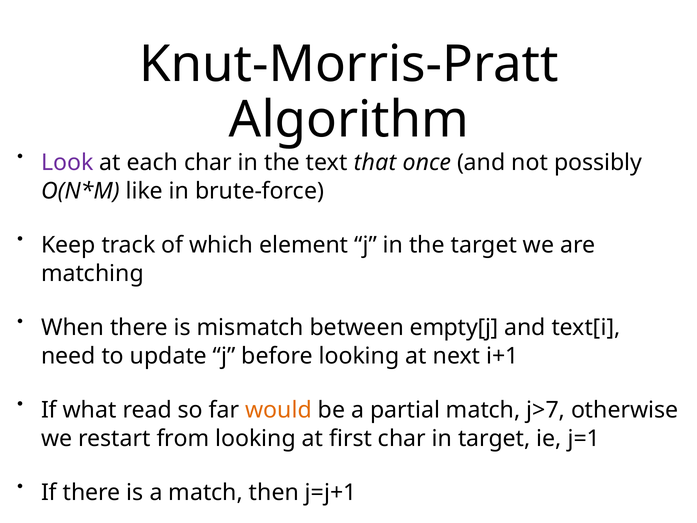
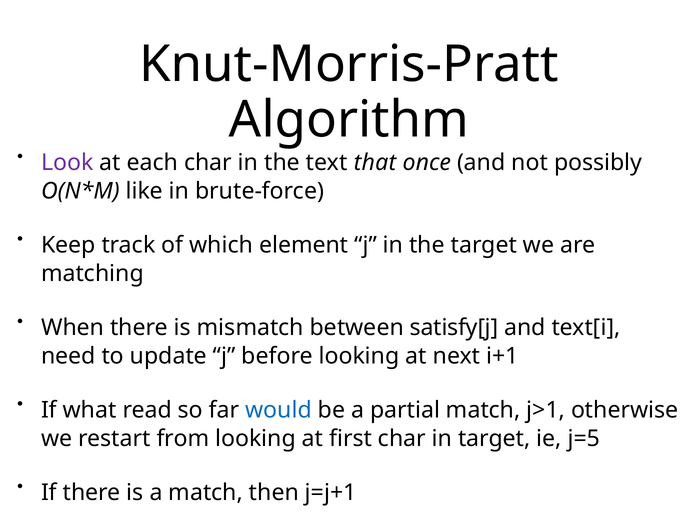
empty[j: empty[j -> satisfy[j (454, 327)
would colour: orange -> blue (279, 410)
j>7: j>7 -> j>1 (546, 410)
j=1: j=1 -> j=5 (584, 438)
